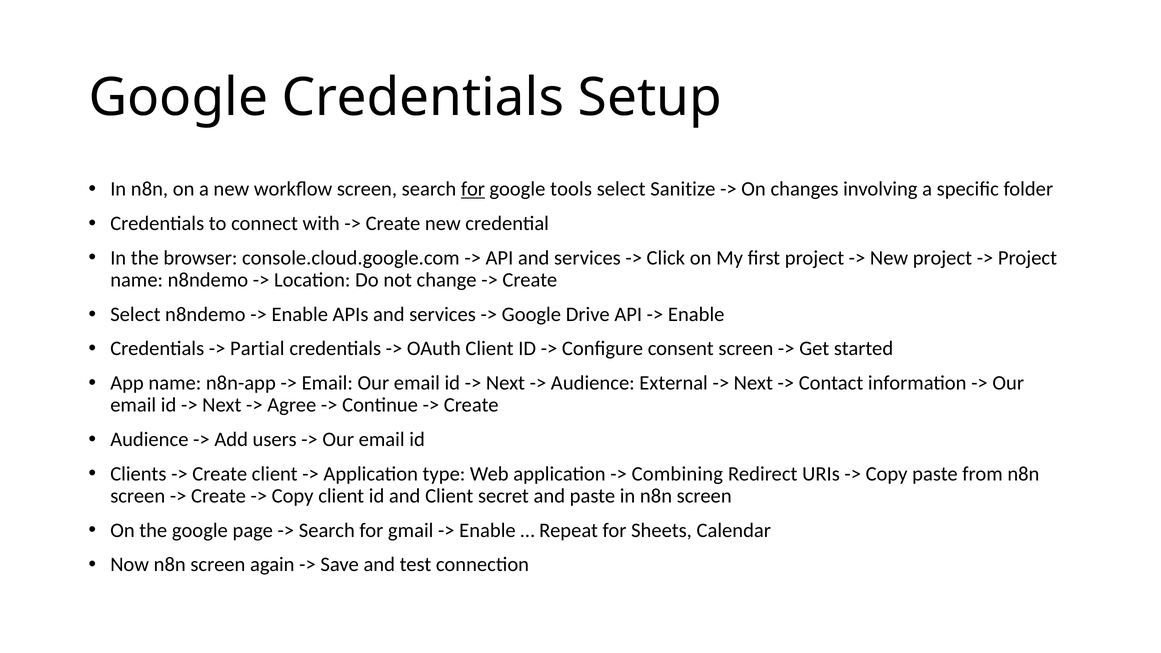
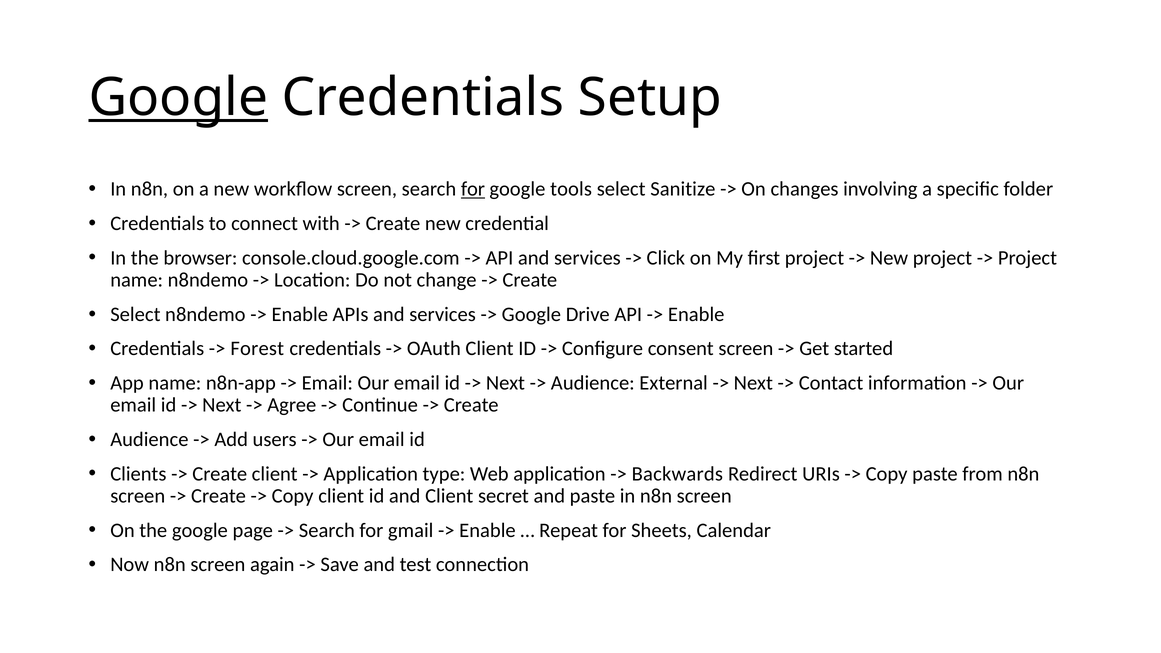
Google underline: none -> present (178, 98)
Partial: Partial -> Forest (257, 349)
Combining: Combining -> Backwards (677, 474)
